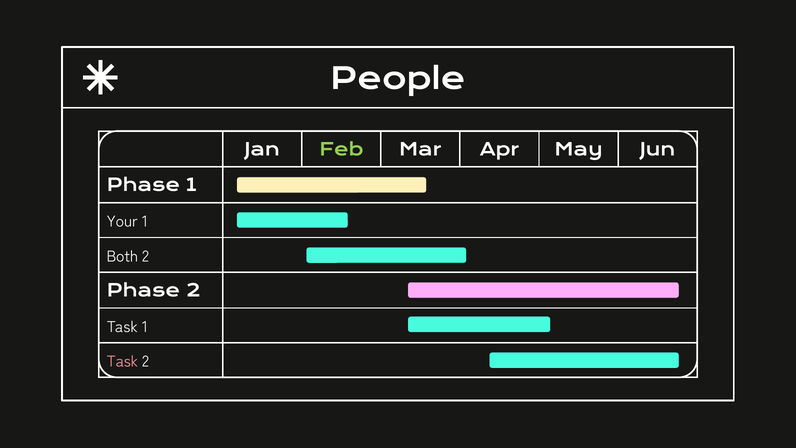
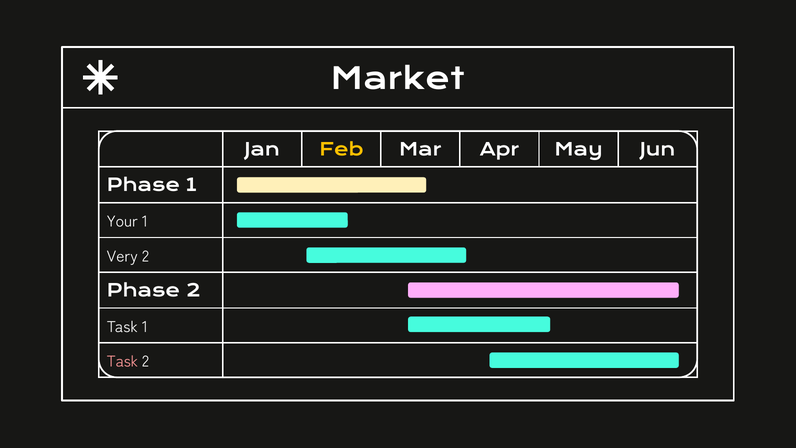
People: People -> Market (398, 79)
Feb colour: light green -> yellow (341, 150)
Both: Both -> Very (122, 256)
